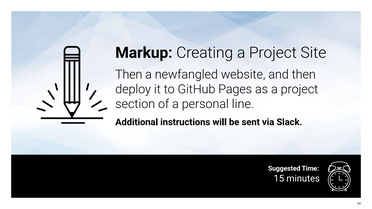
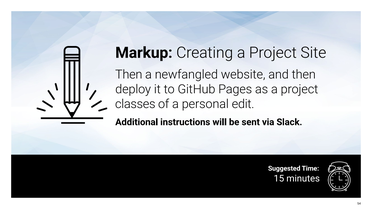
section: section -> classes (135, 104)
line: line -> edit (243, 104)
